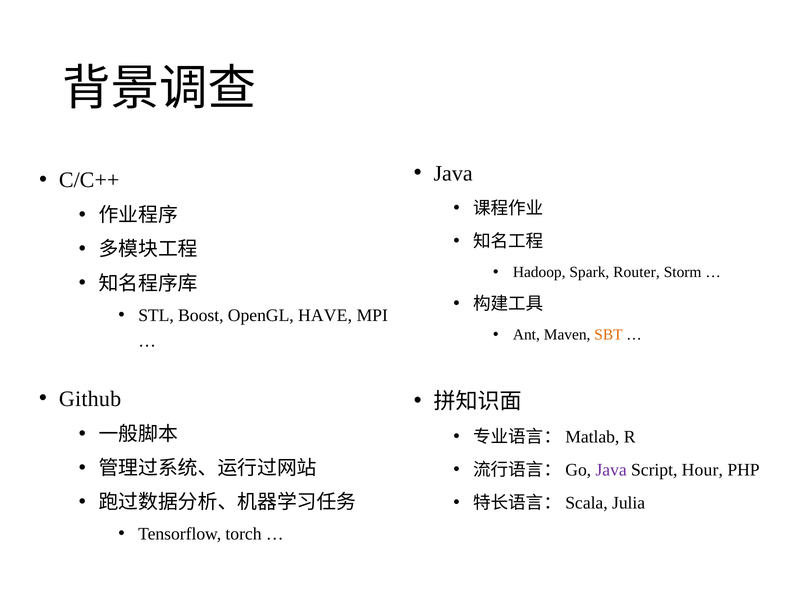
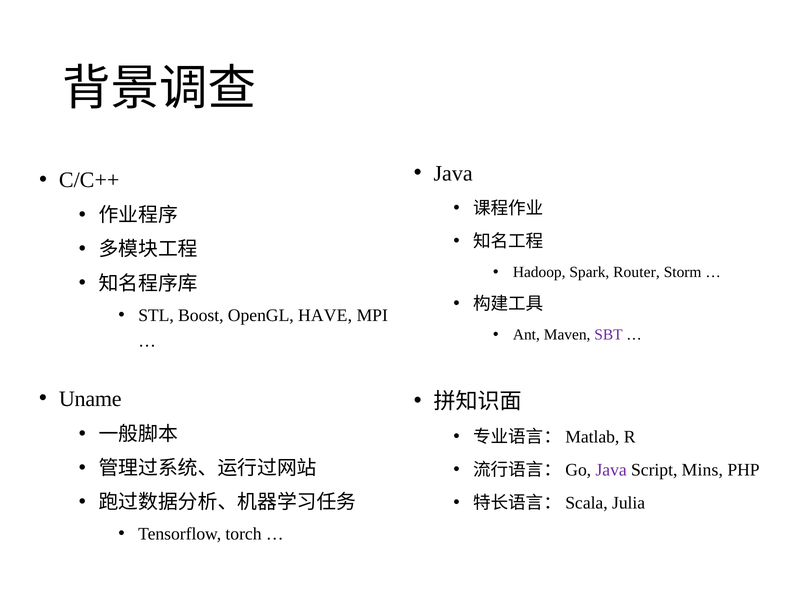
SBT colour: orange -> purple (608, 335)
Github: Github -> Uname (90, 399)
Hour: Hour -> Mins (702, 470)
